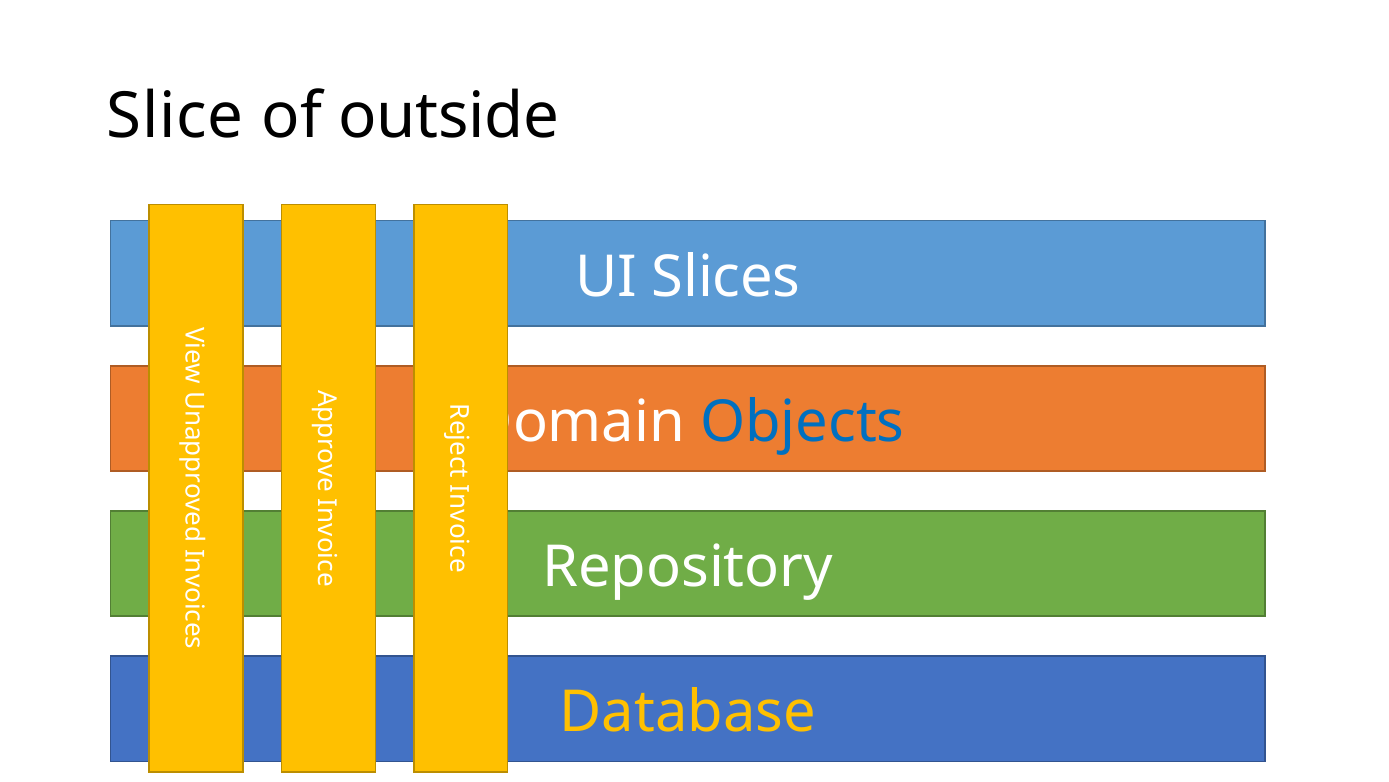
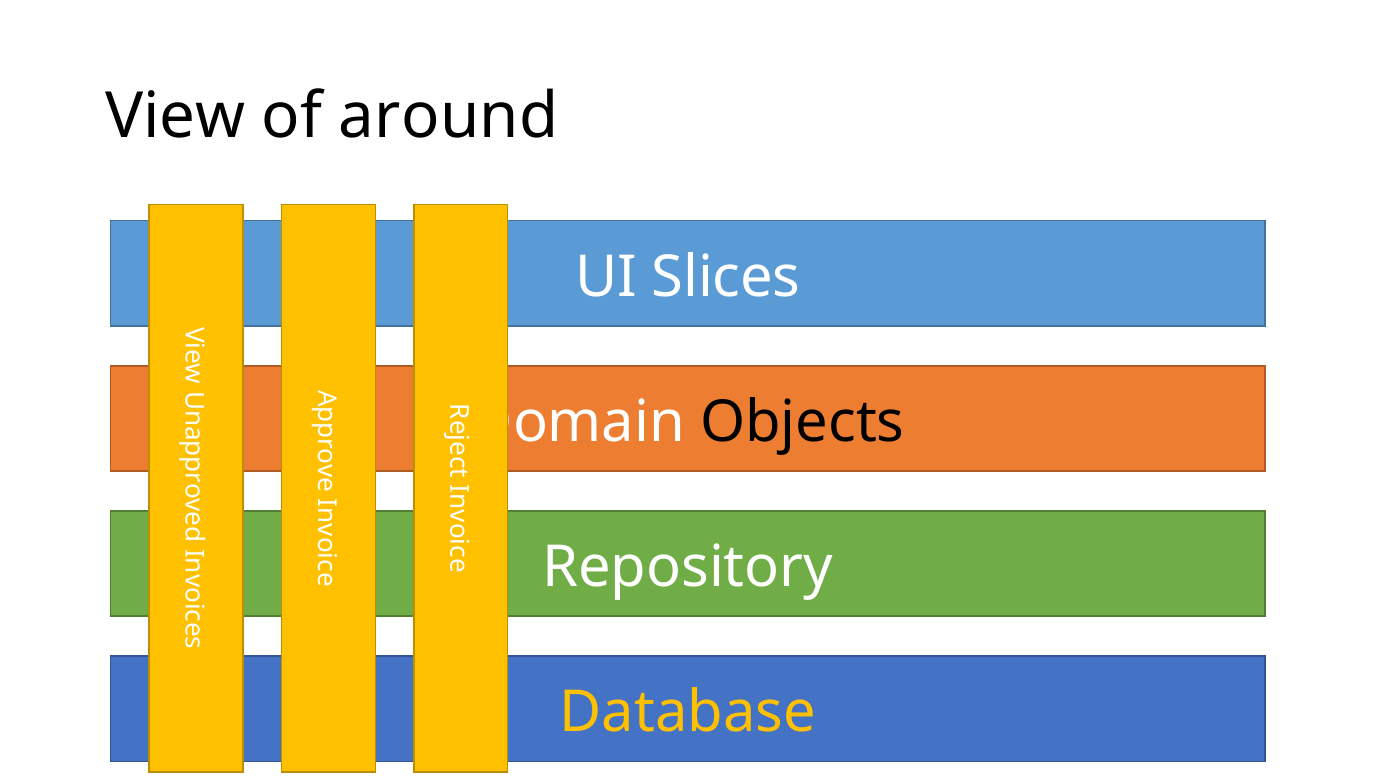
Slice: Slice -> View (176, 117)
outside: outside -> around (449, 117)
Objects colour: blue -> black (802, 422)
